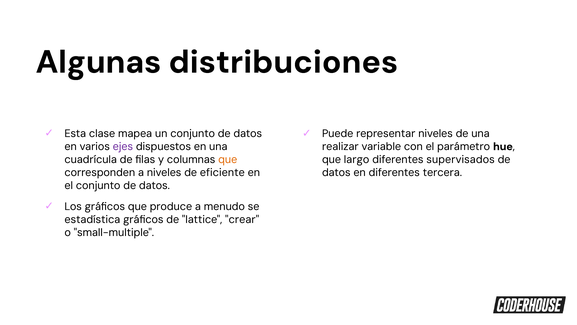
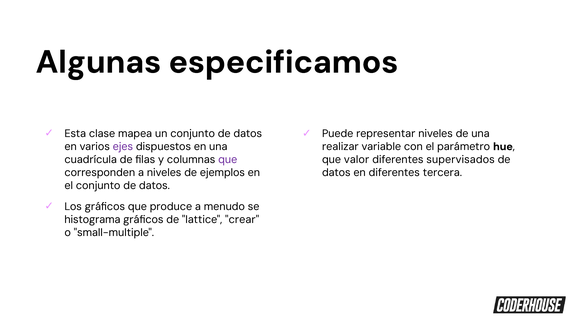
distribuciones: distribuciones -> especificamos (283, 62)
que colour: orange -> purple (228, 159)
largo: largo -> valor (357, 159)
eficiente: eficiente -> ejemplos (222, 172)
estadística: estadística -> histograma (92, 219)
